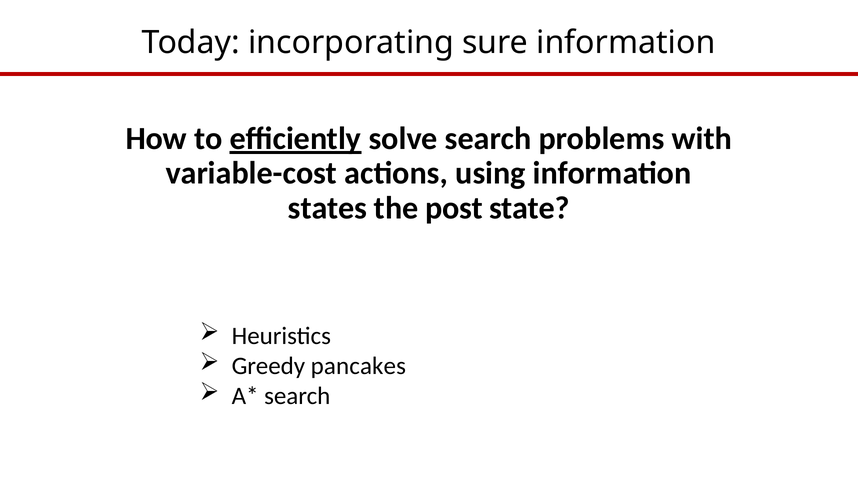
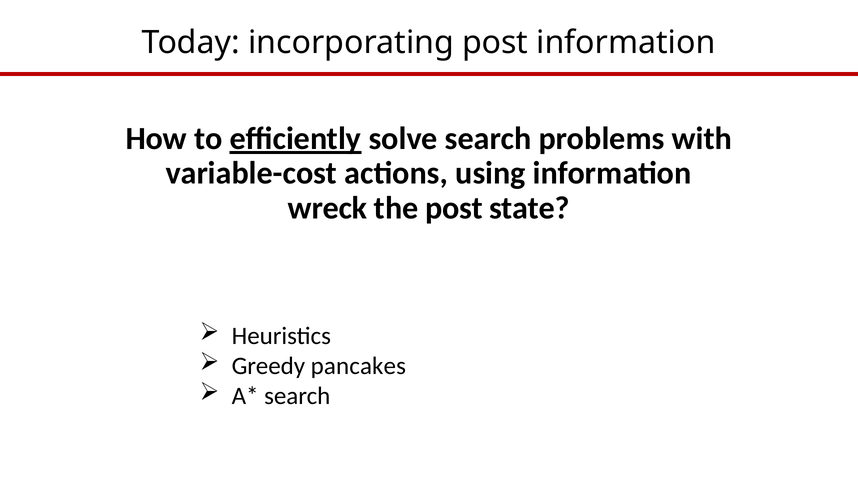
incorporating sure: sure -> post (495, 43)
states: states -> wreck (327, 208)
